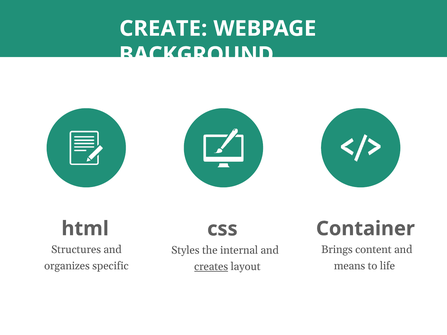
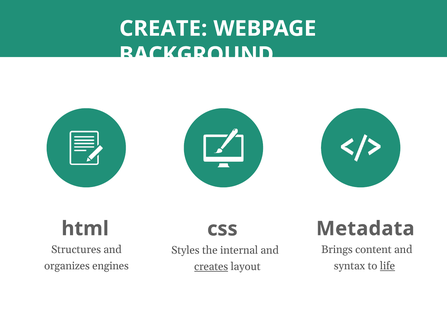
Container: Container -> Metadata (365, 229)
specific: specific -> engines (111, 266)
means: means -> syntax (350, 266)
life underline: none -> present (387, 266)
